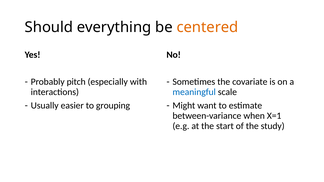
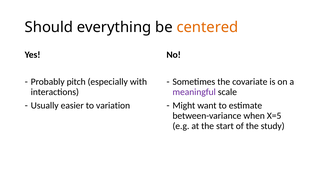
meaningful colour: blue -> purple (194, 92)
grouping: grouping -> variation (113, 106)
X=1: X=1 -> X=5 (274, 116)
